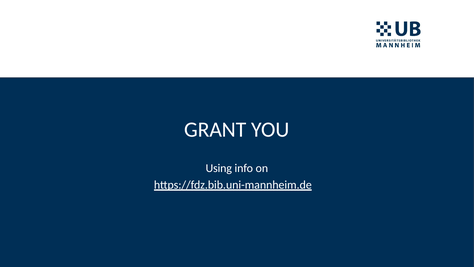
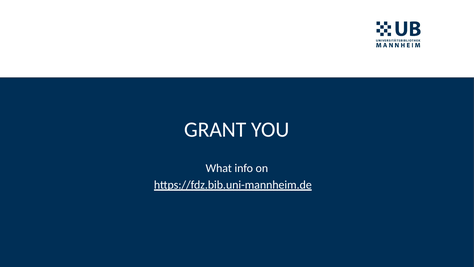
Using: Using -> What (219, 168)
